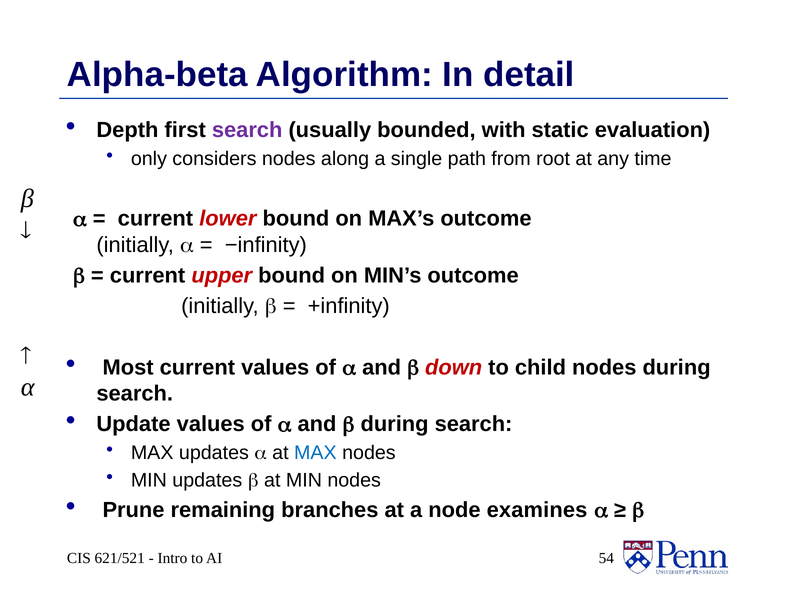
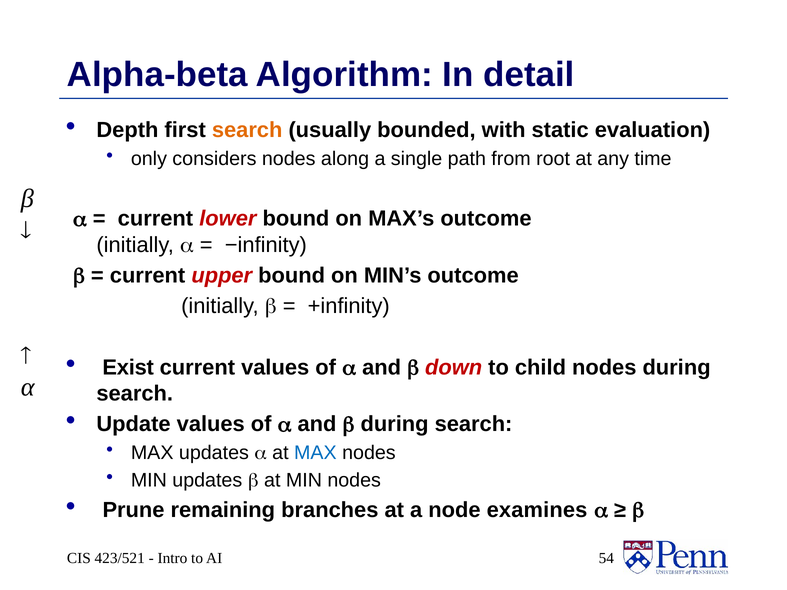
search colour: purple -> orange (247, 130)
Most: Most -> Exist (128, 368)
621/521: 621/521 -> 423/521 (120, 559)
